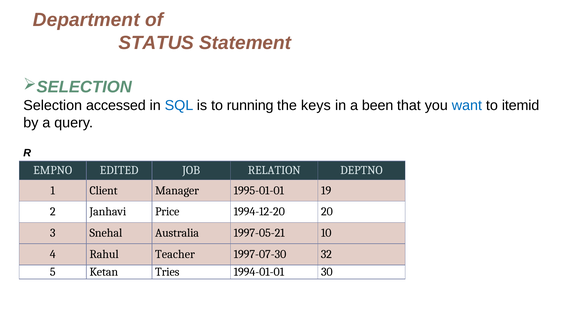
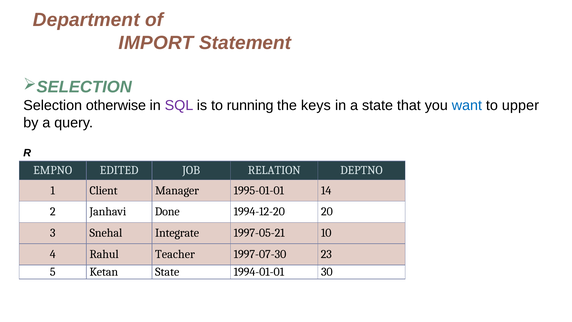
STATUS: STATUS -> IMPORT (156, 43)
accessed: accessed -> otherwise (116, 105)
SQL colour: blue -> purple (179, 105)
a been: been -> state (378, 105)
itemid: itemid -> upper (520, 105)
19: 19 -> 14 (326, 190)
Price: Price -> Done (167, 212)
Australia: Australia -> Integrate (177, 233)
32: 32 -> 23 (326, 254)
Ketan Tries: Tries -> State (167, 272)
